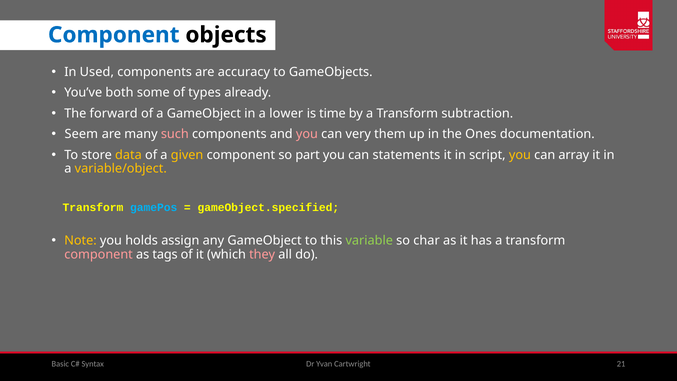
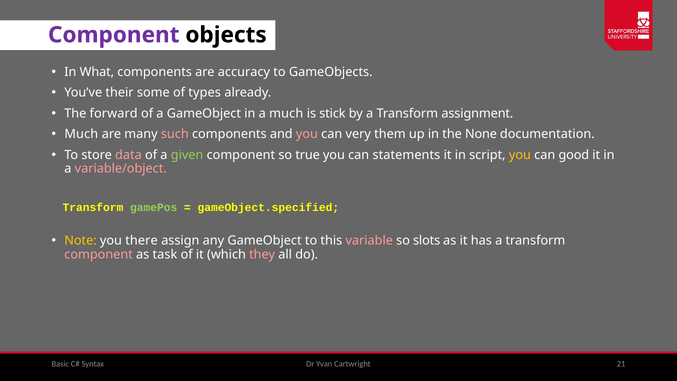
Component colour: blue -> purple (114, 35)
Used: Used -> What (97, 72)
both: both -> their (119, 93)
a lower: lower -> much (286, 113)
time: time -> stick (332, 113)
subtraction: subtraction -> assignment (477, 113)
Seem: Seem -> Much (81, 134)
Ones: Ones -> None (481, 134)
data colour: yellow -> pink (128, 155)
given colour: yellow -> light green (187, 155)
part: part -> true (308, 155)
array: array -> good (574, 155)
variable/object colour: yellow -> pink (121, 169)
gamePos colour: light blue -> light green (154, 207)
holds: holds -> there (142, 240)
variable colour: light green -> pink (369, 240)
char: char -> slots (427, 240)
tags: tags -> task (165, 254)
